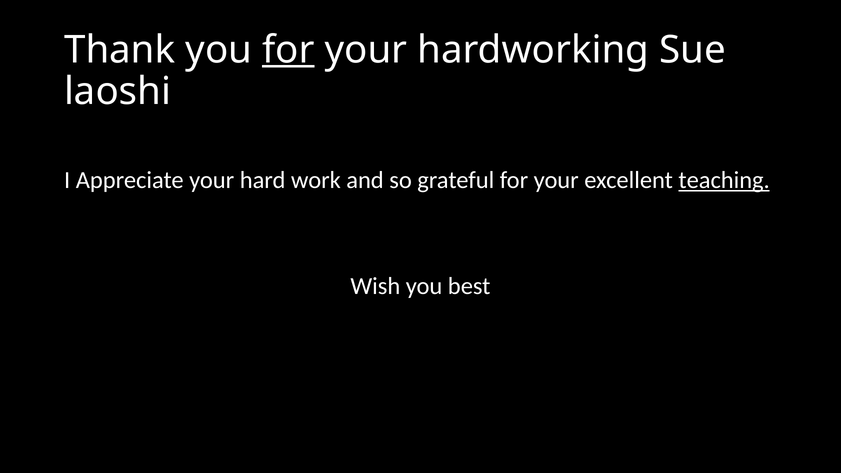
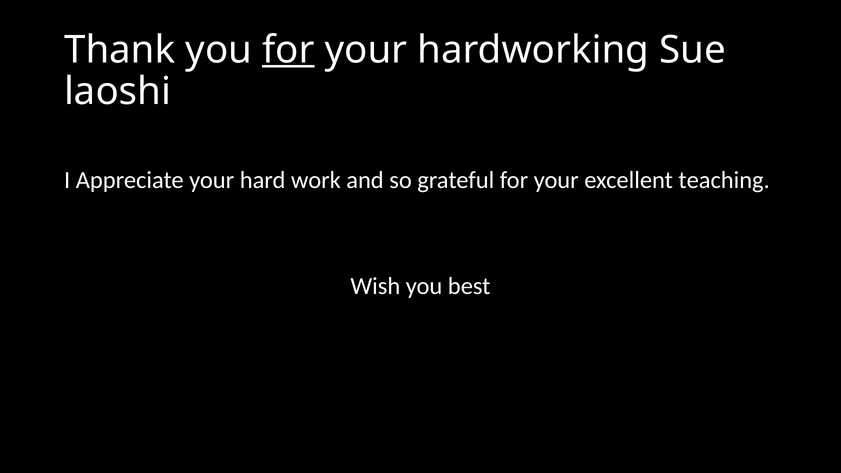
teaching underline: present -> none (724, 180)
